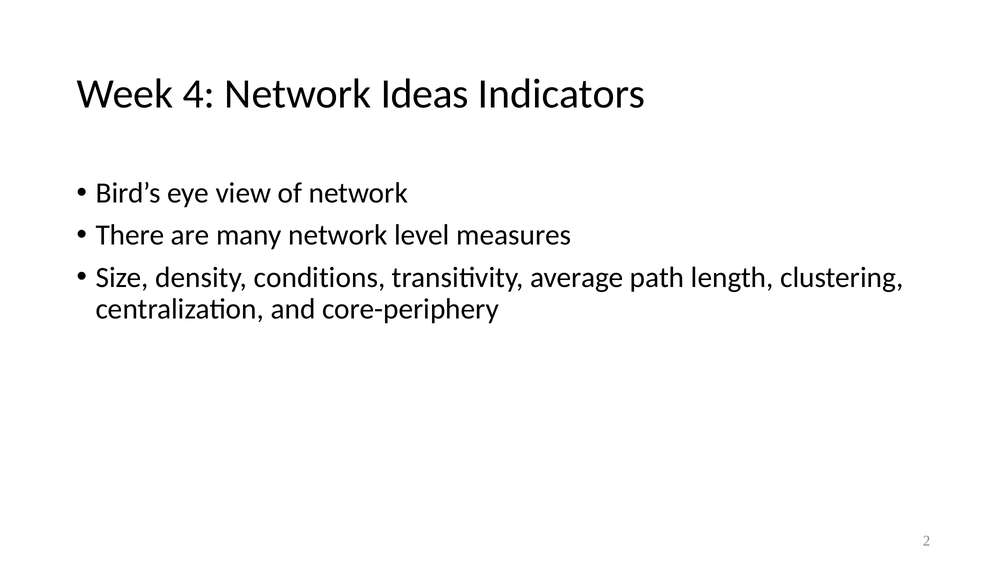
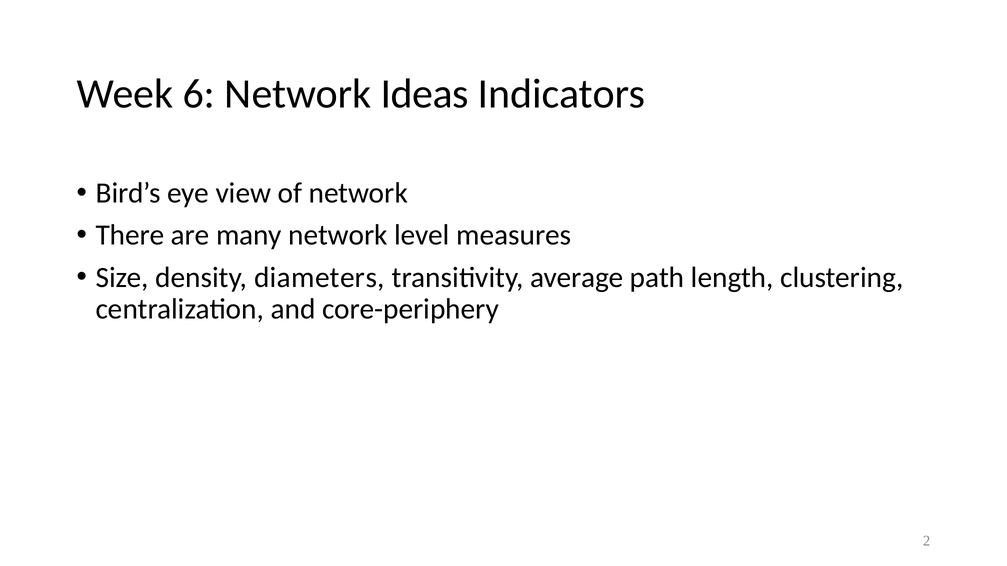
4: 4 -> 6 (199, 94)
conditions: conditions -> diameters (319, 278)
